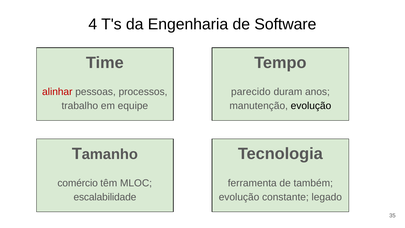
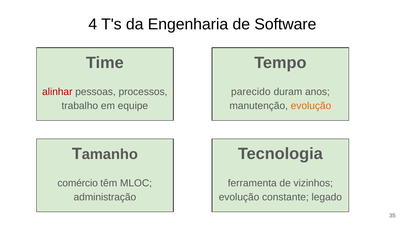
evolução colour: black -> orange (311, 106)
também: também -> vizinhos (313, 183)
escalabilidade: escalabilidade -> administração (105, 197)
